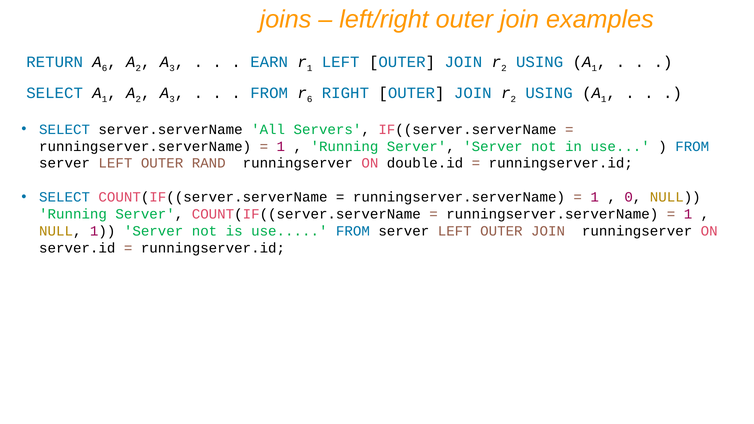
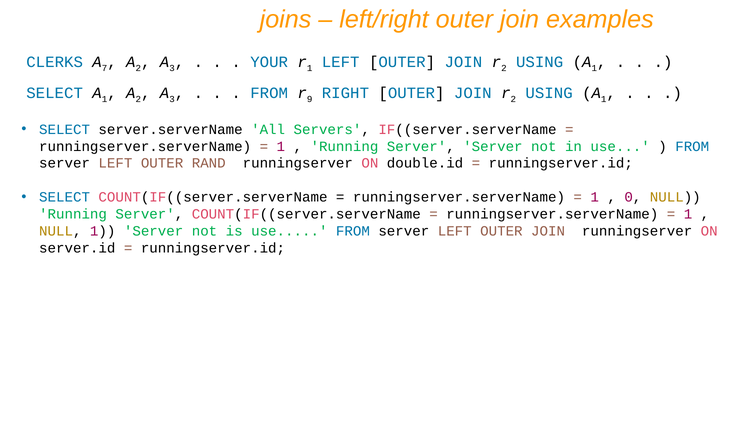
RETURN: RETURN -> CLERKS (55, 62)
6: 6 -> 7 (105, 68)
EARN: EARN -> YOUR (269, 62)
6: 6 -> 9 (310, 99)
